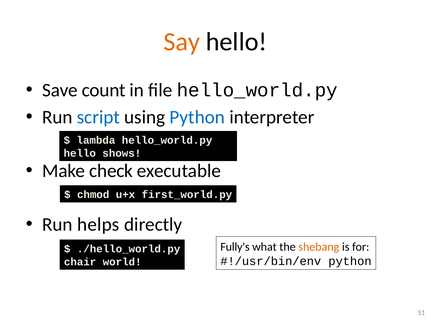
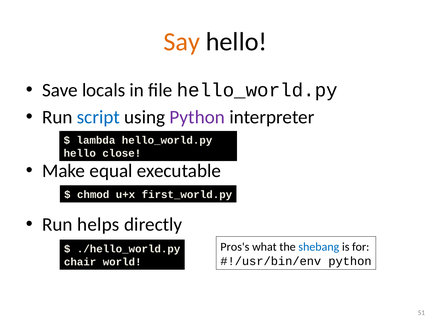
count: count -> locals (104, 90)
Python colour: blue -> purple (197, 117)
shows: shows -> close (122, 153)
check: check -> equal (111, 171)
Fully's: Fully's -> Pros's (235, 247)
shebang colour: orange -> blue (319, 247)
